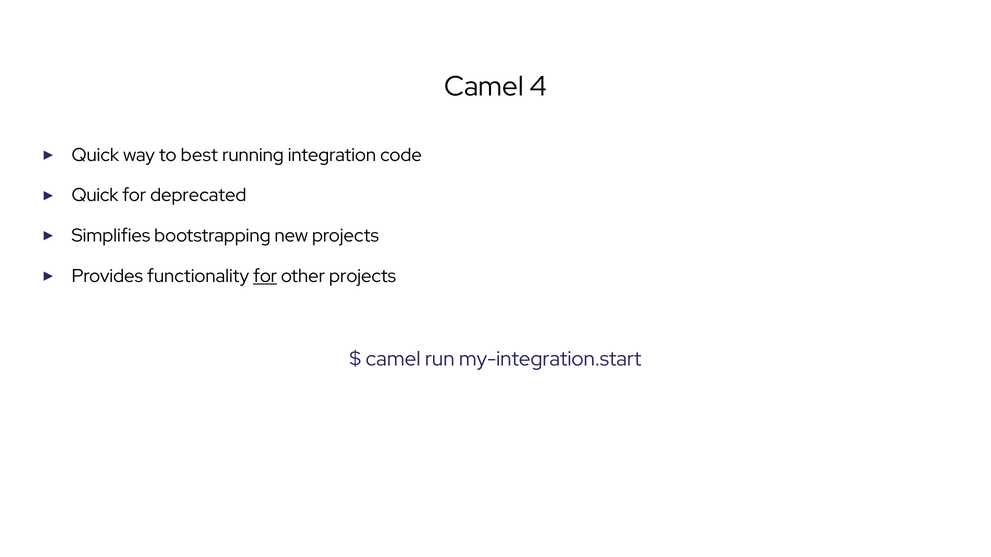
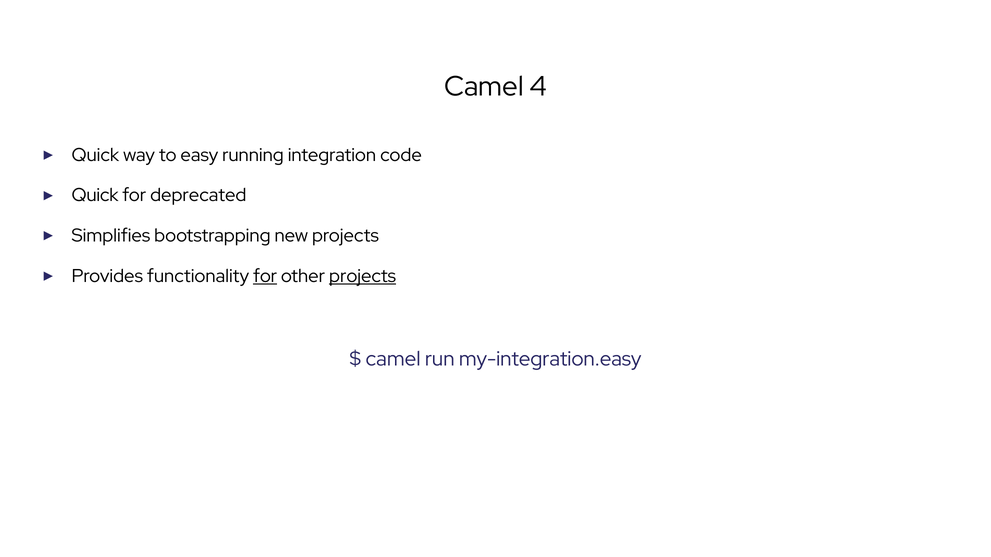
best: best -> easy (199, 155)
projects underline: none -> present (363, 276)
my-integration.start: my-integration.start -> my-integration.easy (550, 359)
